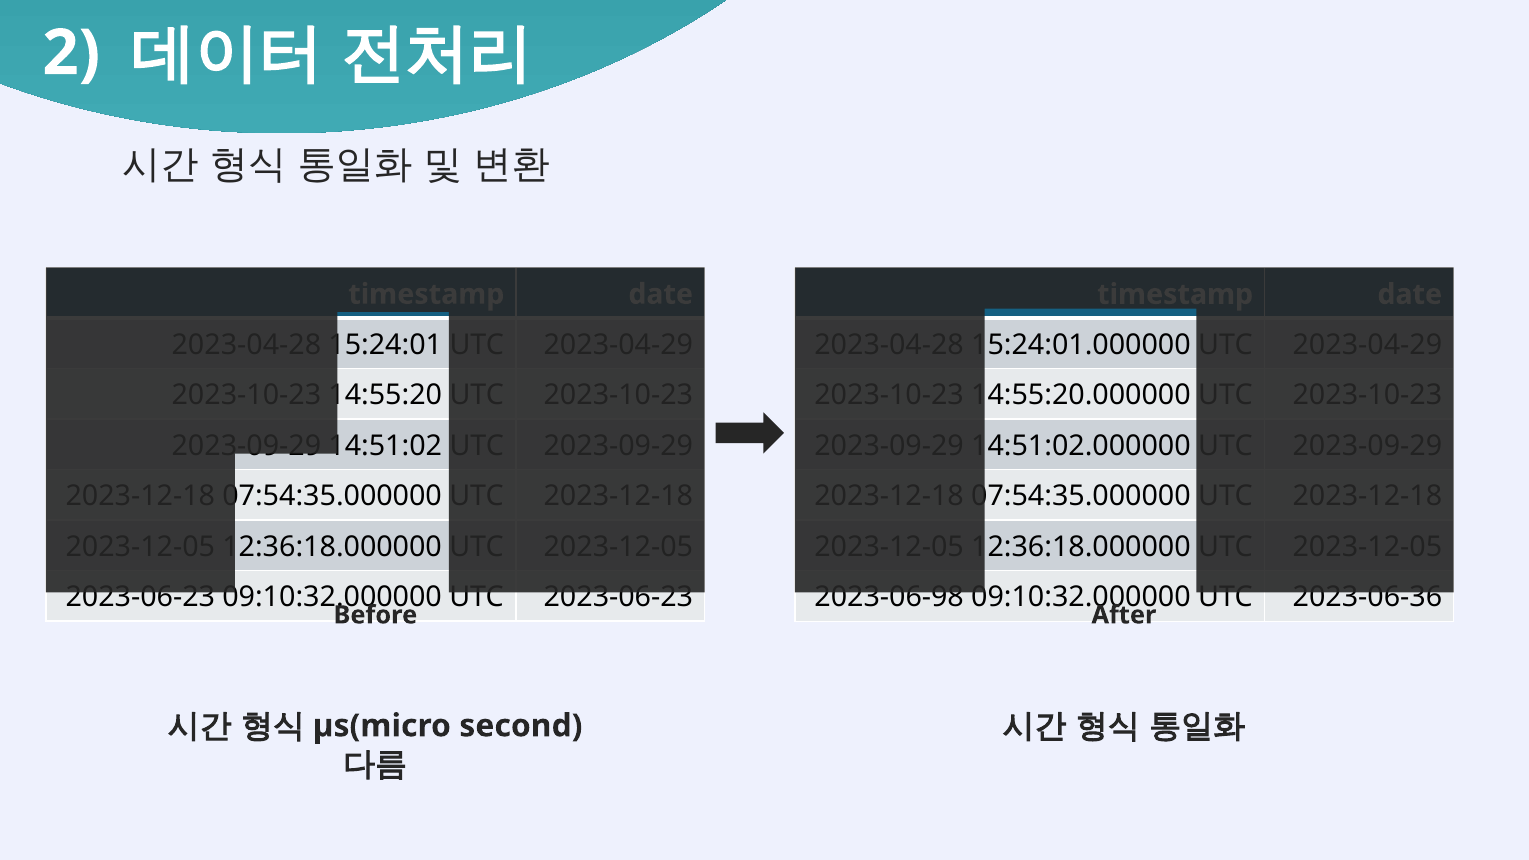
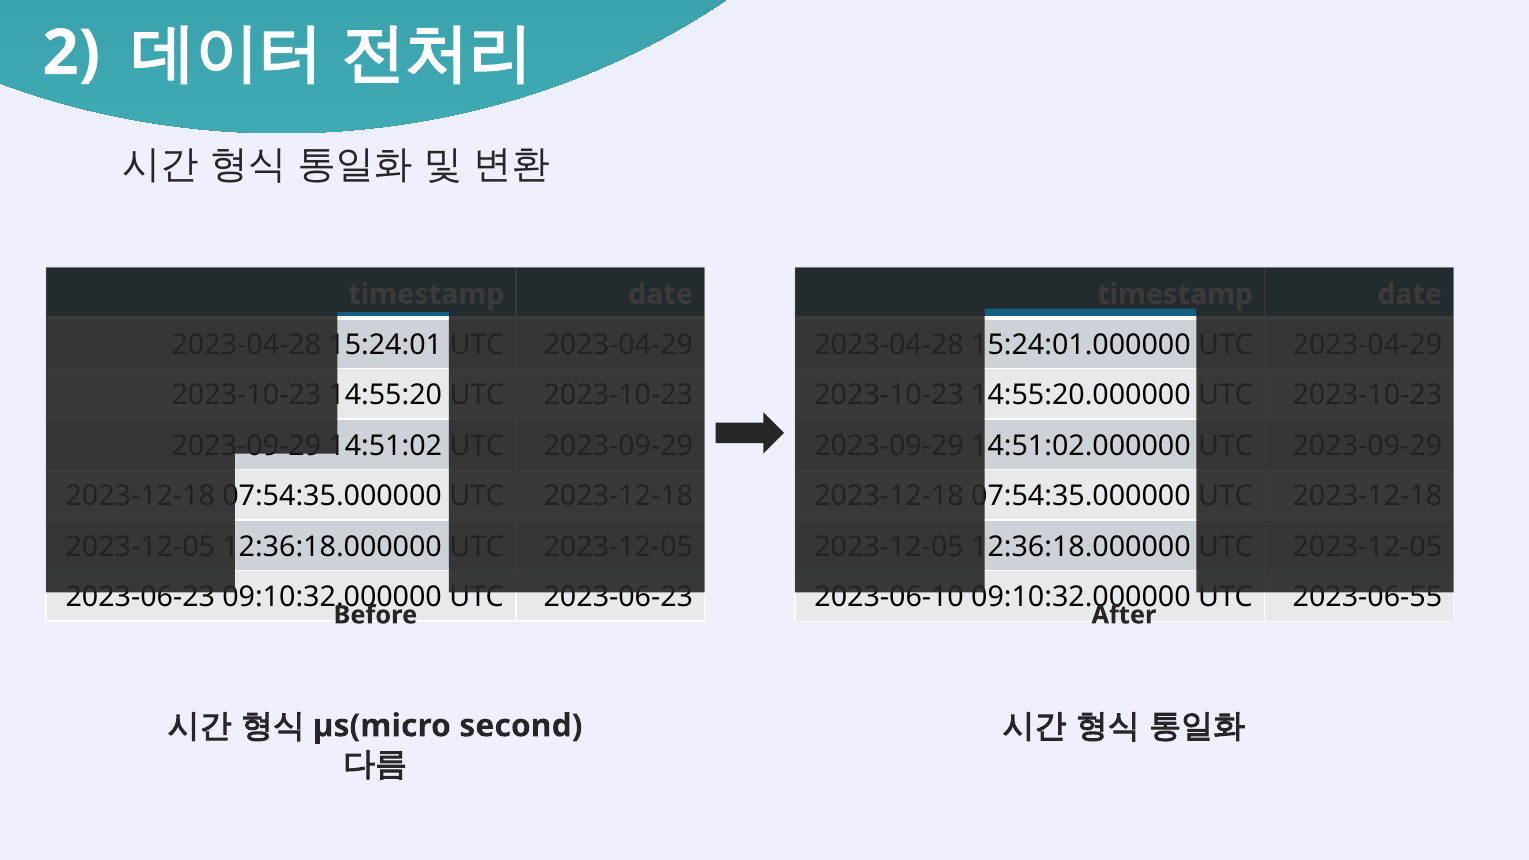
2023-06-98: 2023-06-98 -> 2023-06-10 (889, 598)
2023-06-36: 2023-06-36 -> 2023-06-55 (1367, 598)
